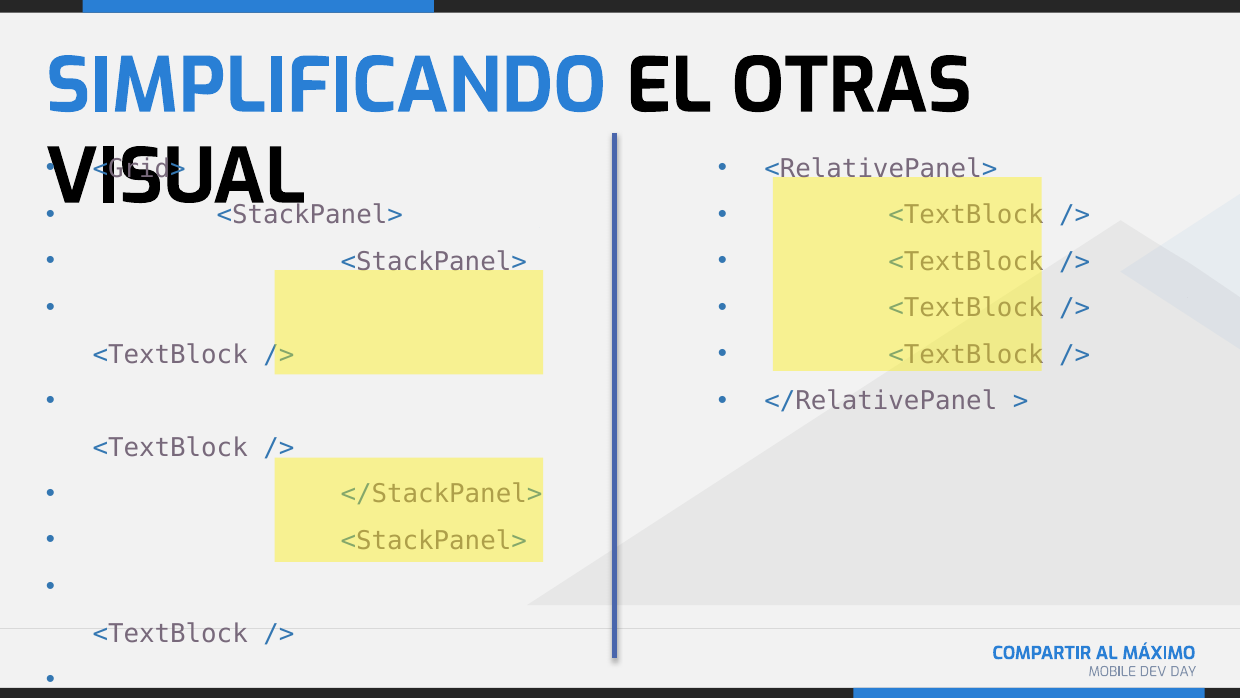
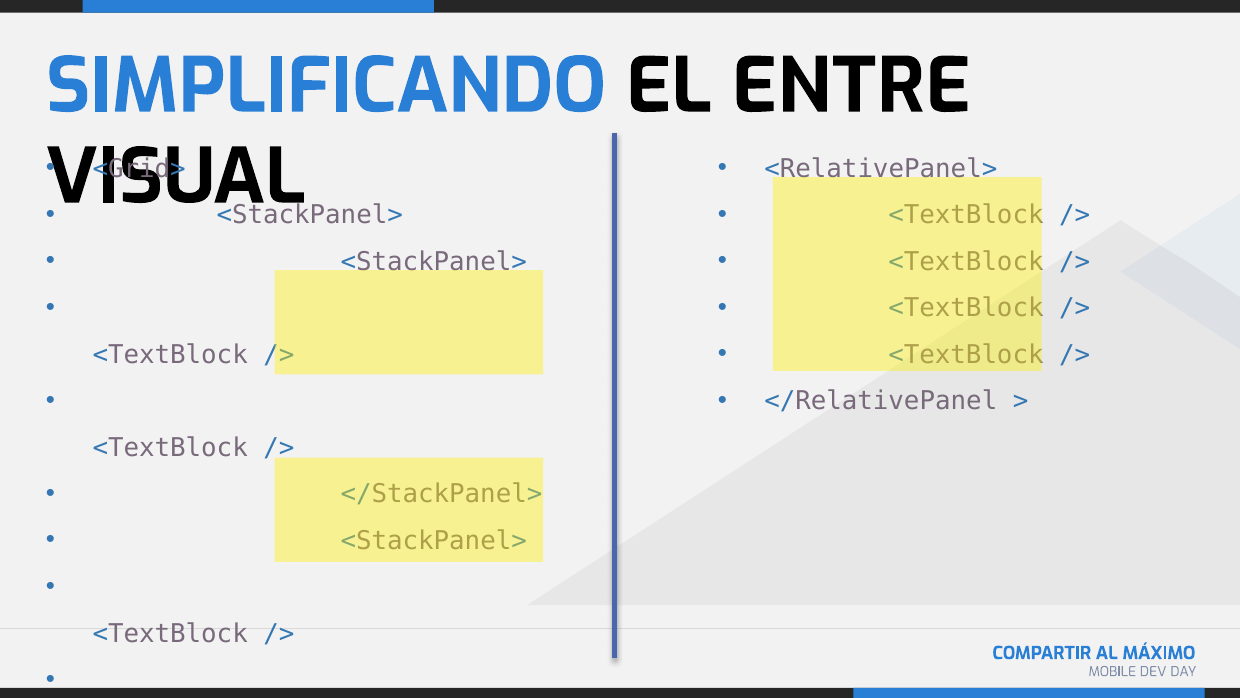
OTRAS: OTRAS -> ENTRE (851, 87)
